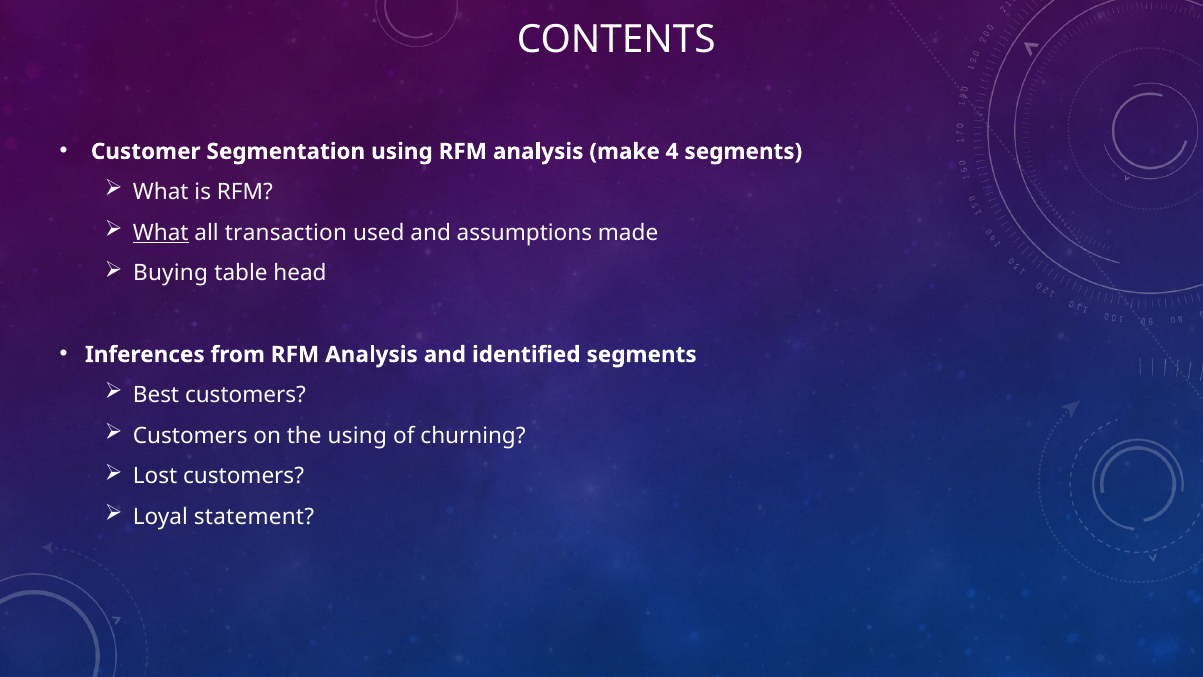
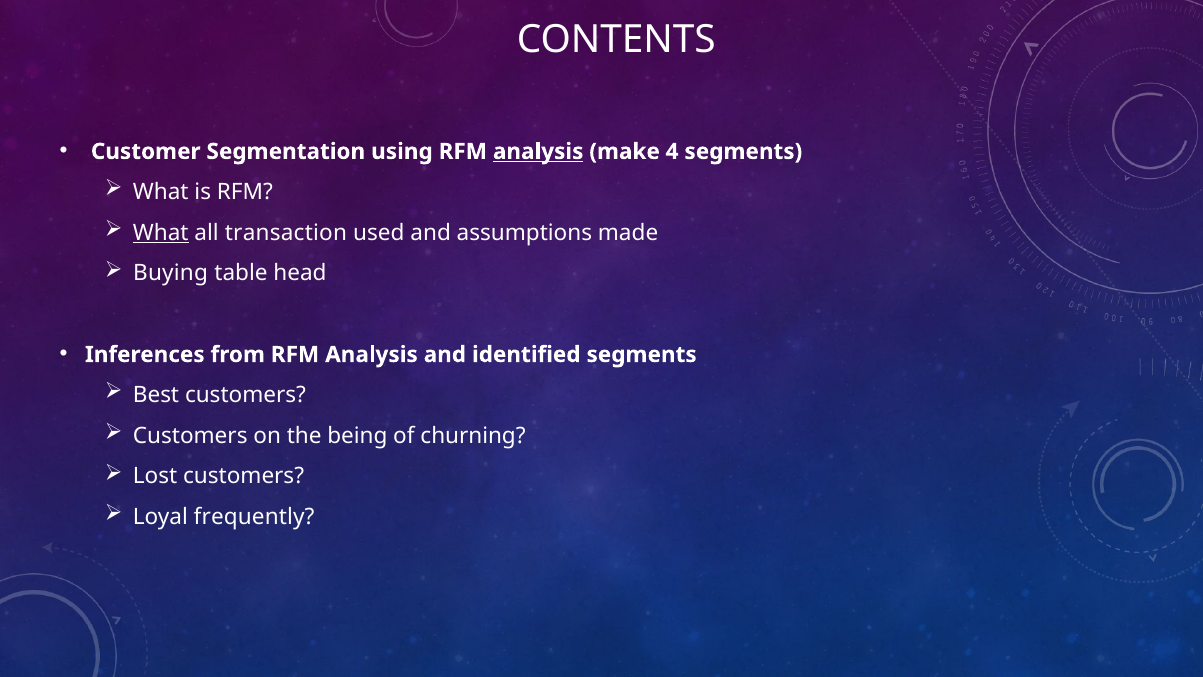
analysis underline: none -> present (538, 151)
the using: using -> being (357, 436)
statement: statement -> frequently (254, 517)
